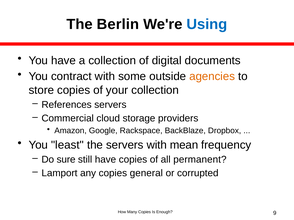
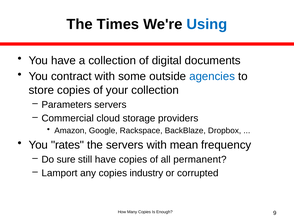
Berlin: Berlin -> Times (118, 24)
agencies colour: orange -> blue (212, 77)
References: References -> Parameters (67, 105)
least: least -> rates (68, 145)
general: general -> industry (146, 174)
